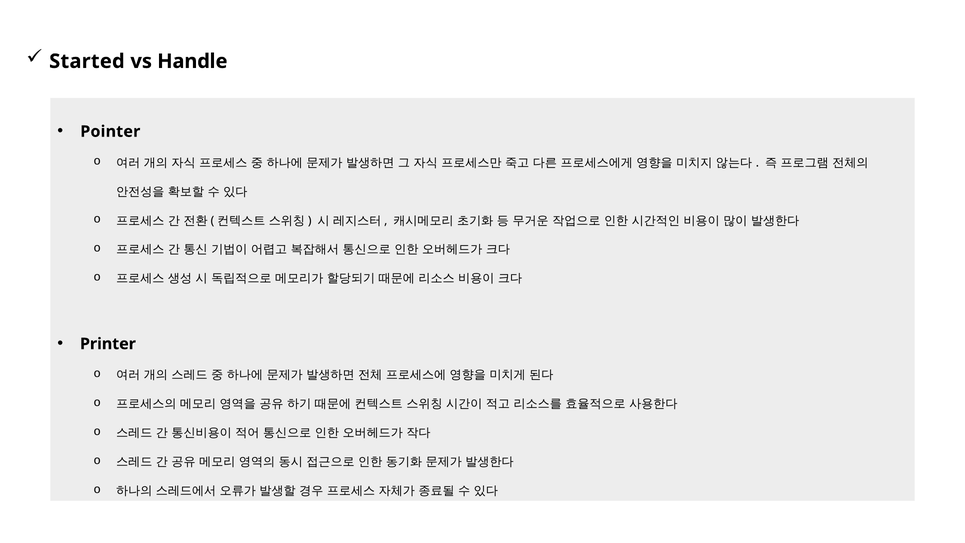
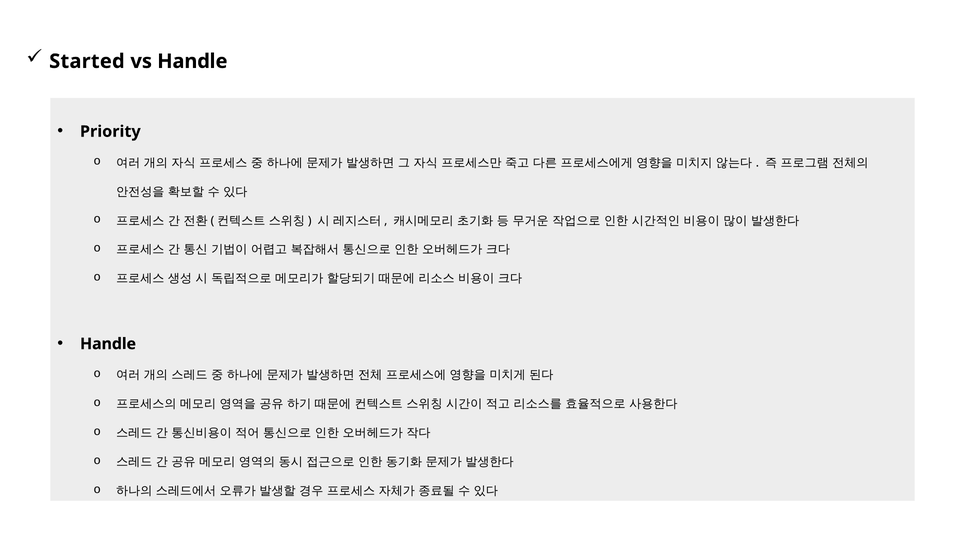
Pointer: Pointer -> Priority (110, 131)
Printer: Printer -> Handle (108, 344)
